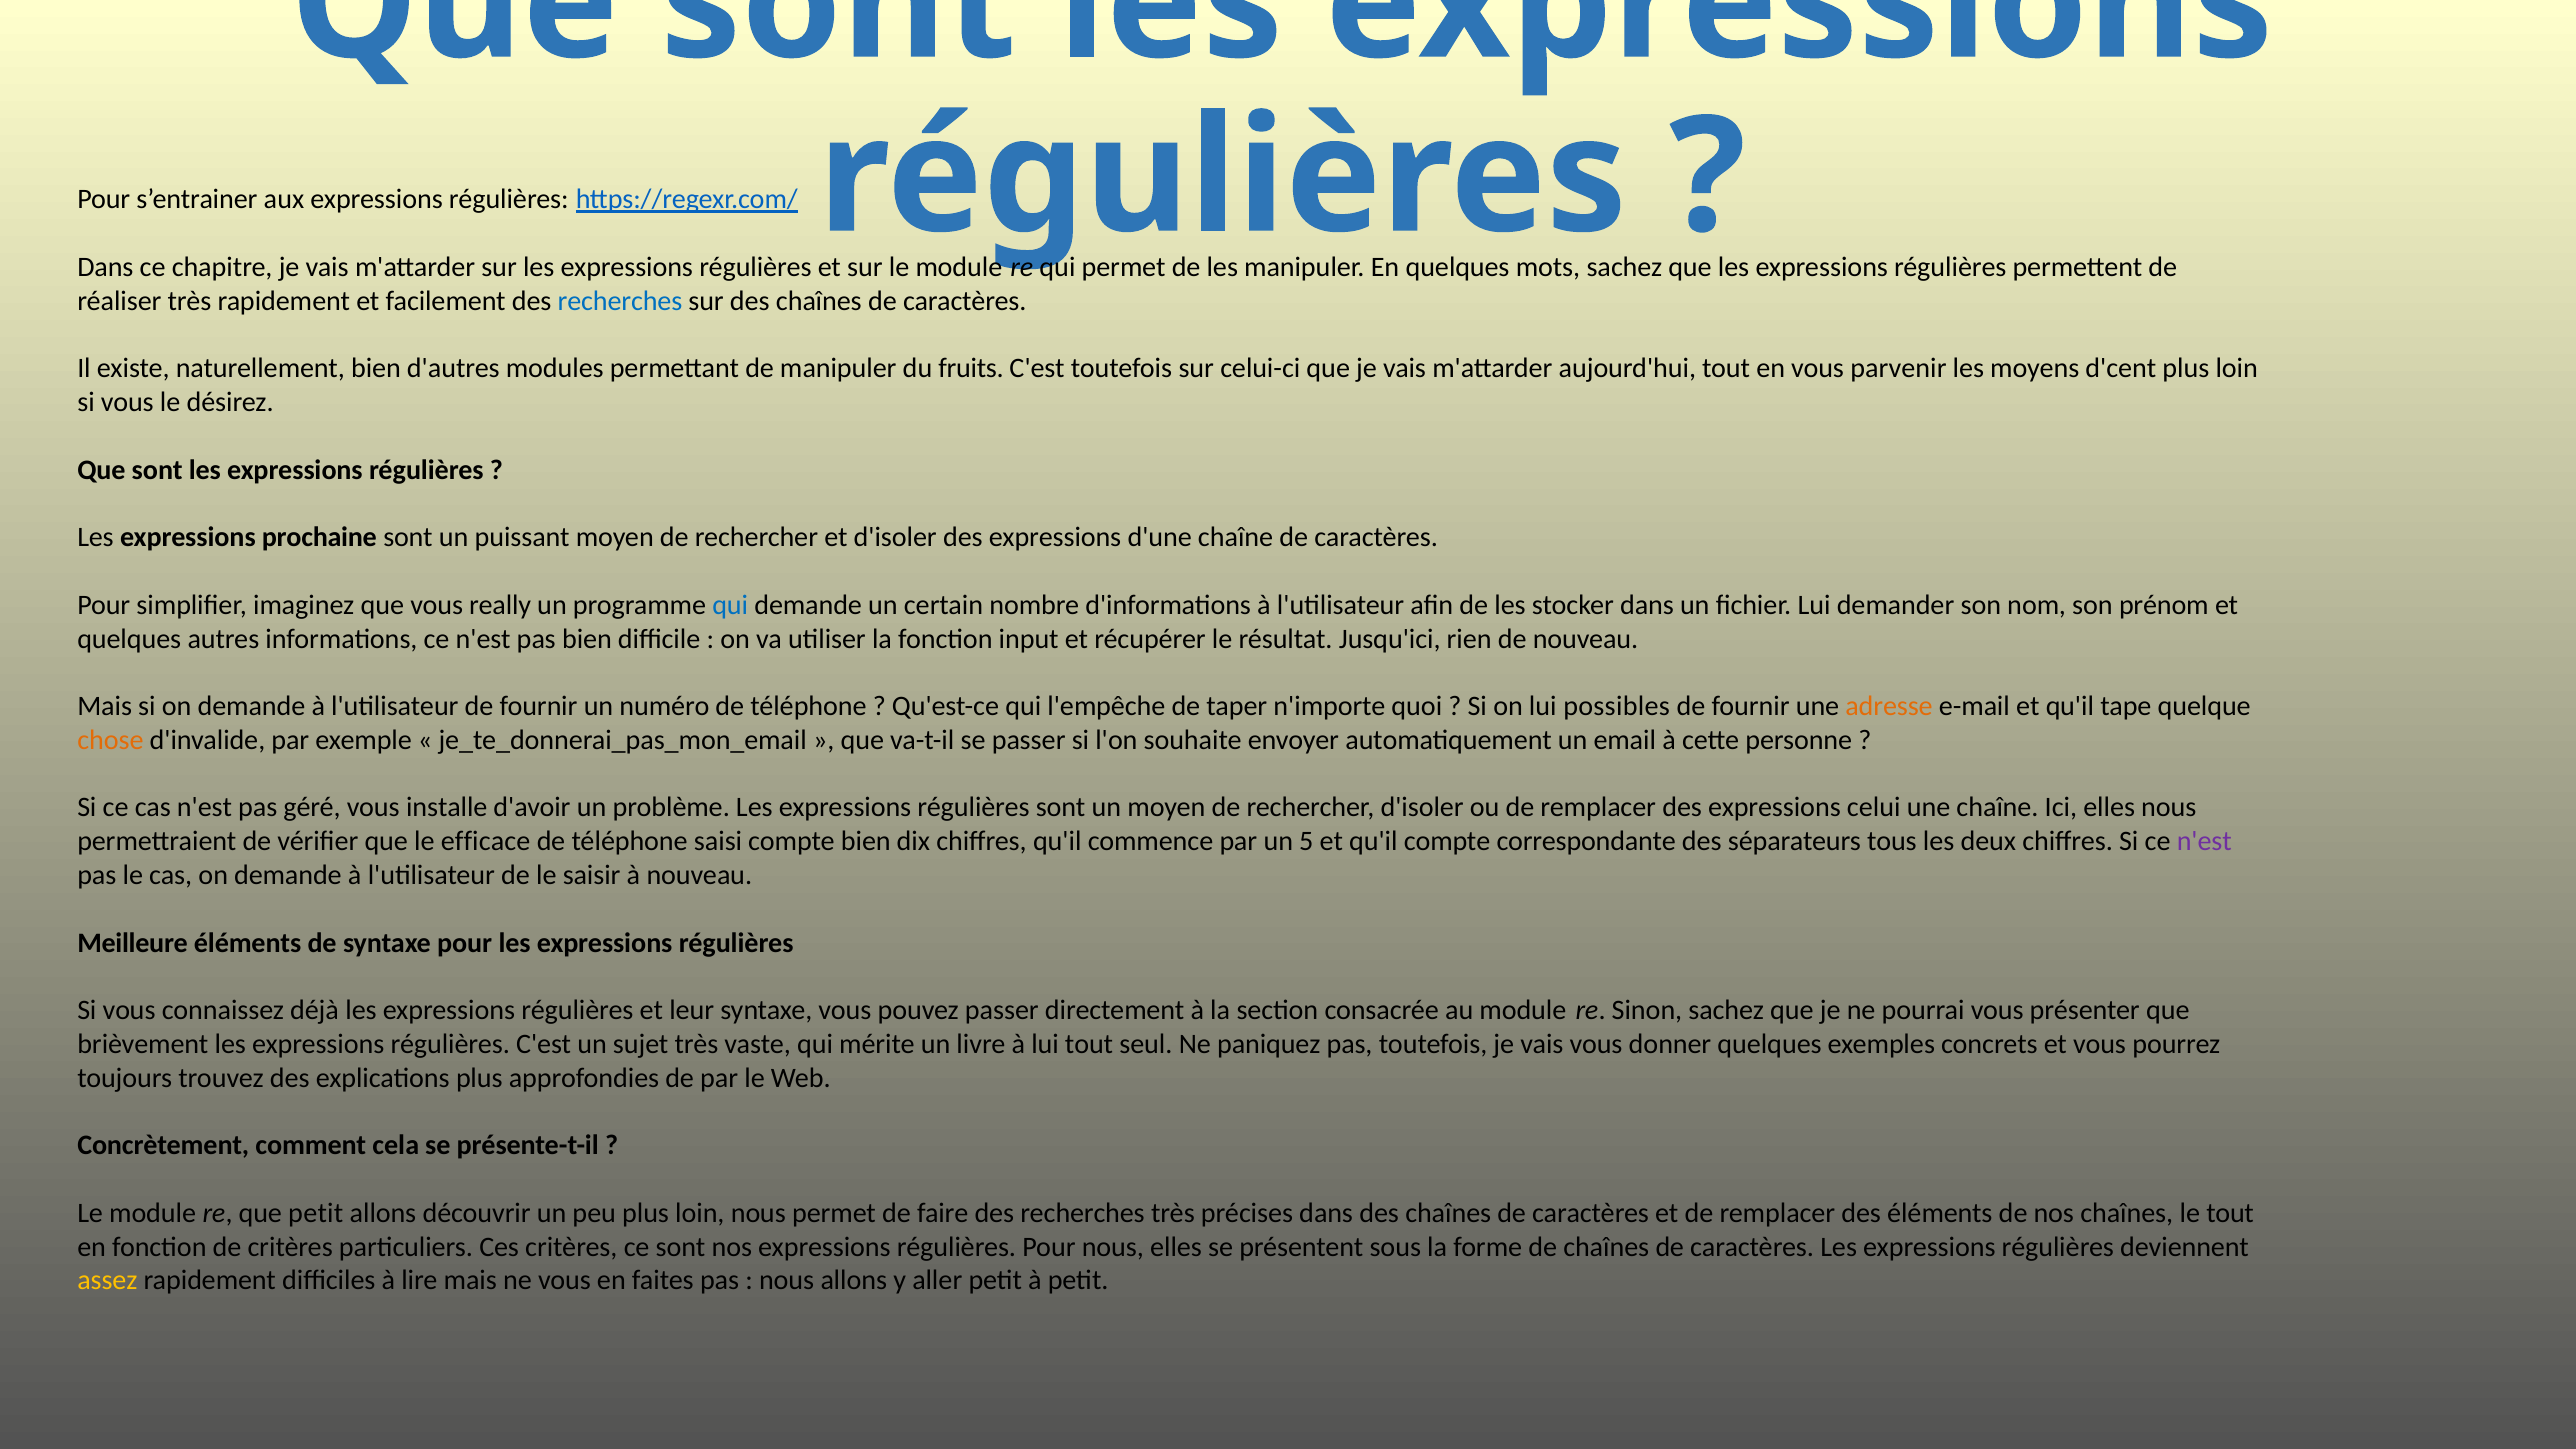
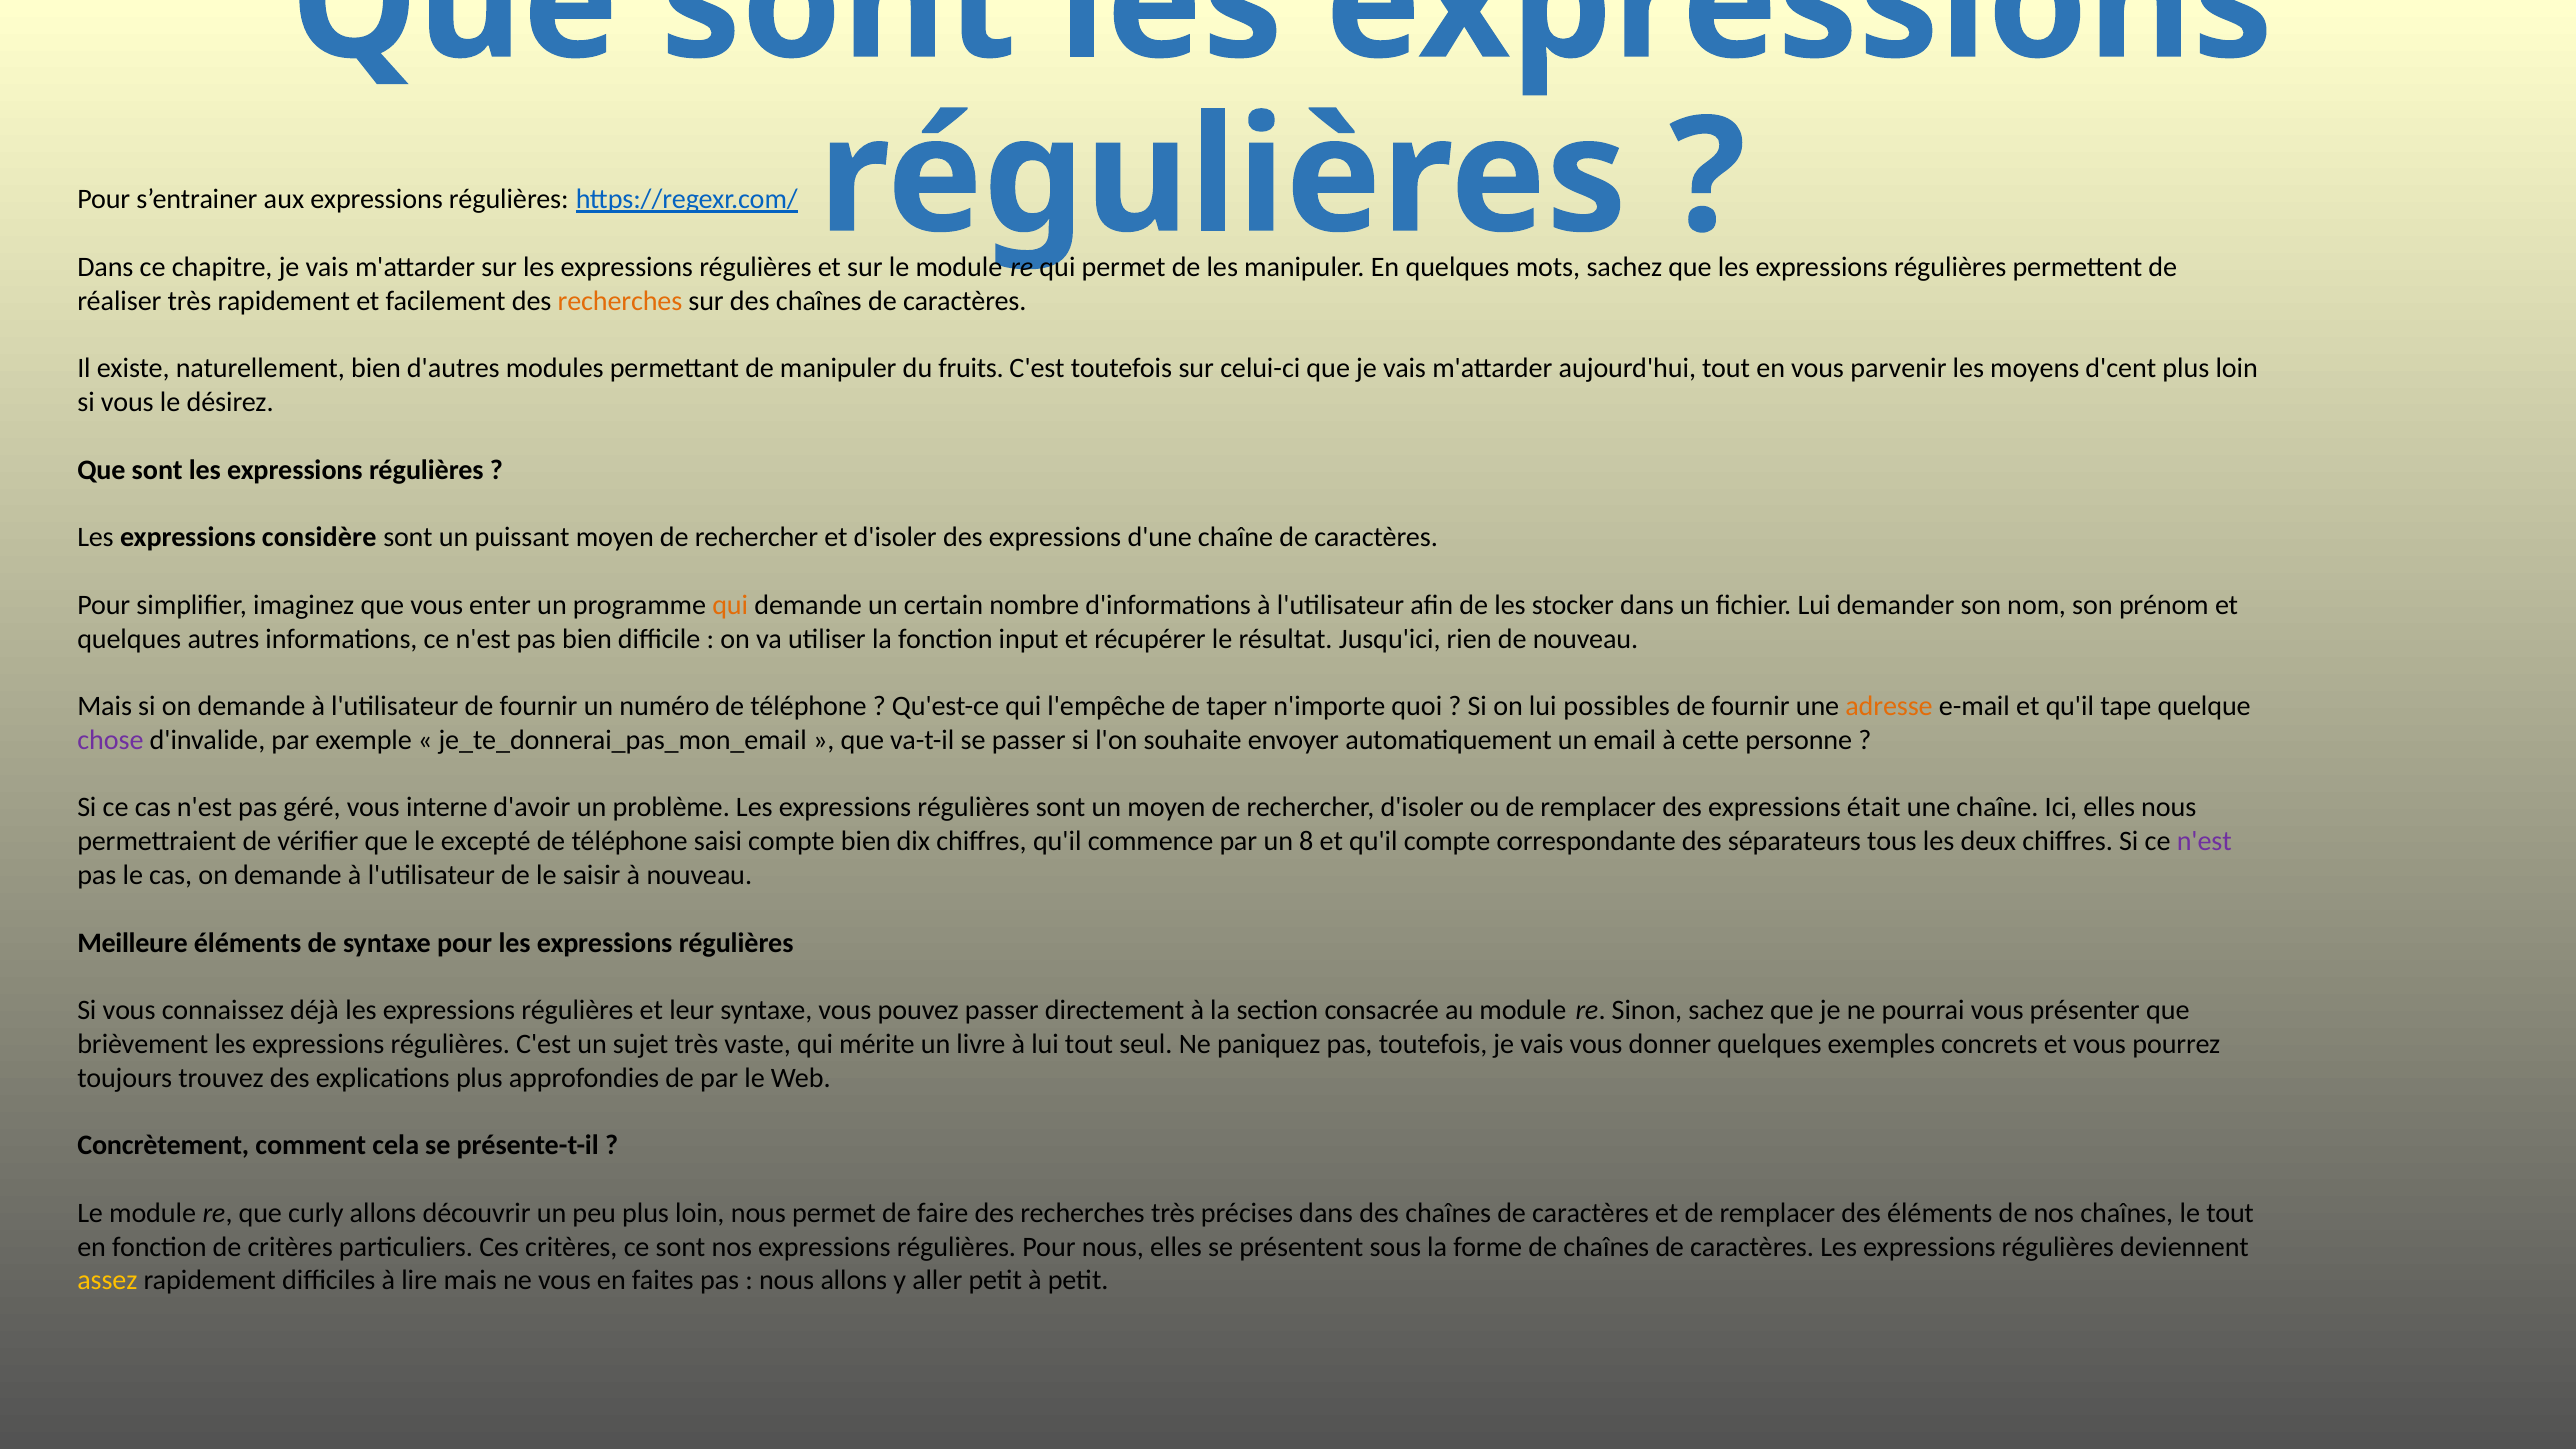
recherches colour: blue -> orange (620, 301)
prochaine: prochaine -> considère (319, 538)
really: really -> enter (500, 605)
qui colour: blue -> orange (730, 605)
chose colour: orange -> purple (110, 740)
installe: installe -> interne (447, 808)
celui: celui -> était (1874, 808)
efficace: efficace -> excepté (486, 841)
5: 5 -> 8 (1306, 841)
que petit: petit -> curly (316, 1213)
